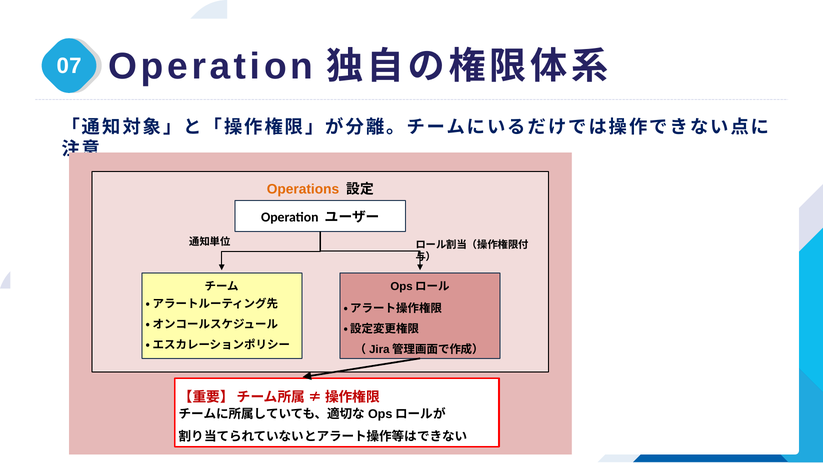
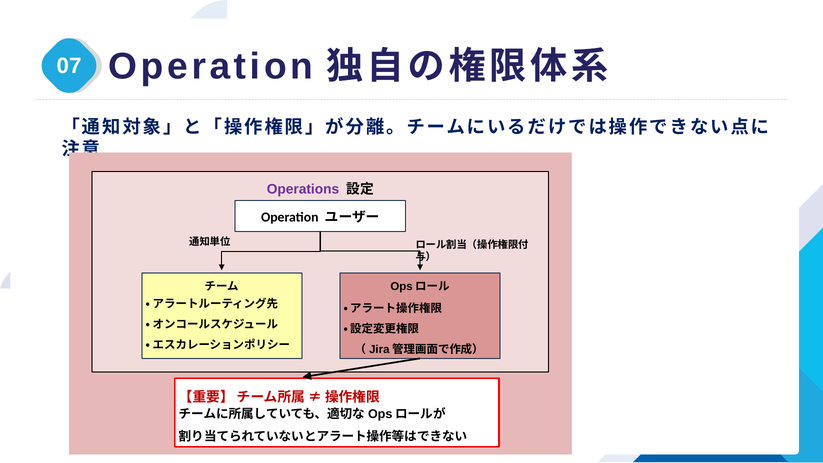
Operations colour: orange -> purple (303, 189)
